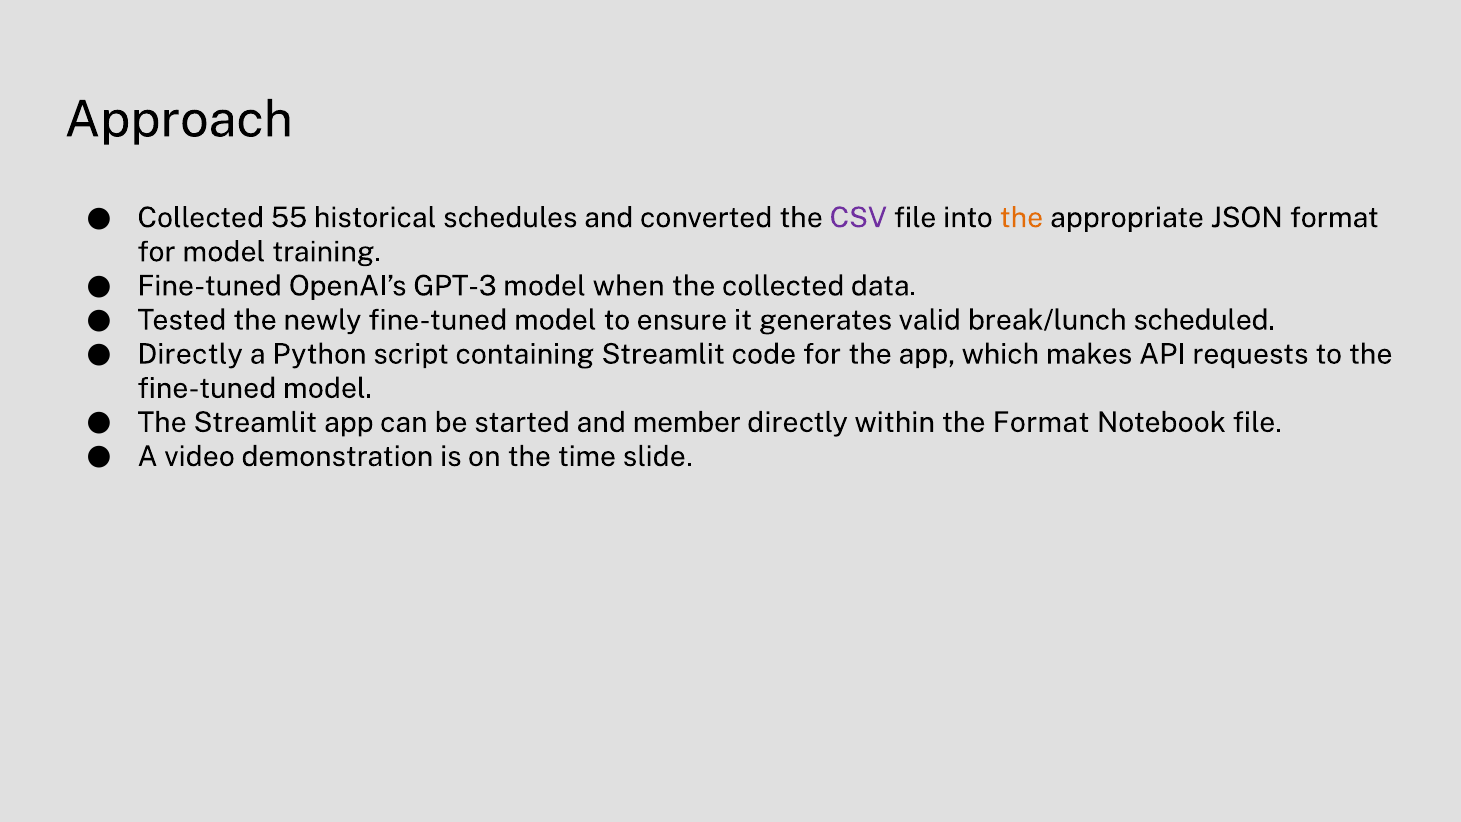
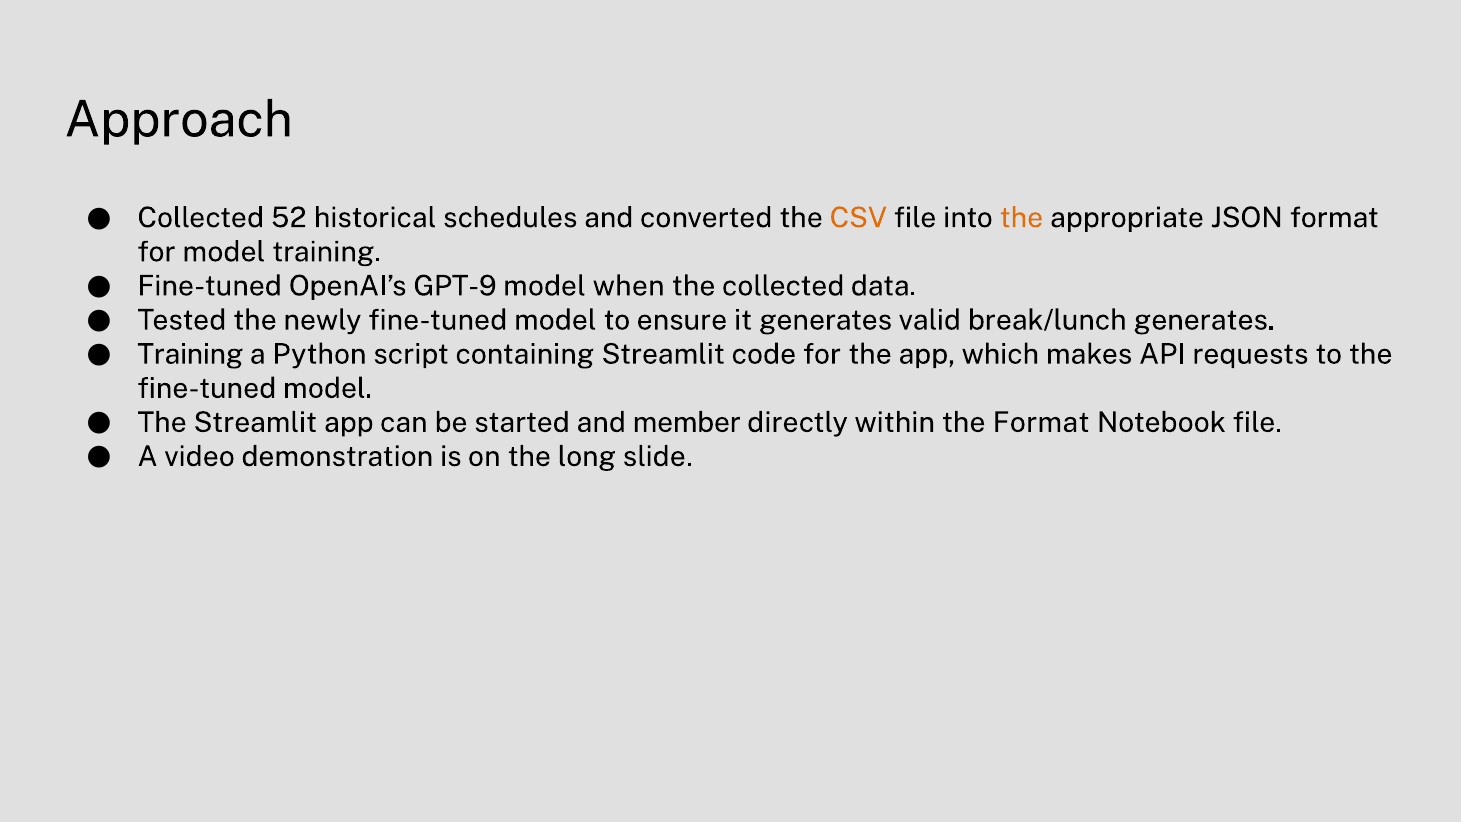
55: 55 -> 52 (289, 218)
CSV colour: purple -> orange (858, 218)
GPT-3: GPT-3 -> GPT-9 (455, 286)
break/lunch scheduled: scheduled -> generates (1204, 320)
Directly: Directly -> Training (190, 354)
time: time -> long (587, 457)
